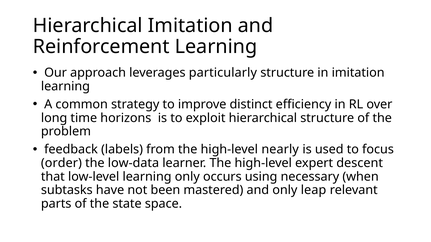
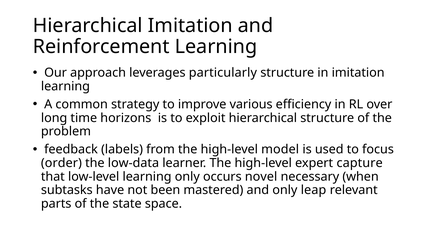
distinct: distinct -> various (251, 105)
nearly: nearly -> model (280, 150)
descent: descent -> capture (360, 163)
using: using -> novel (261, 177)
